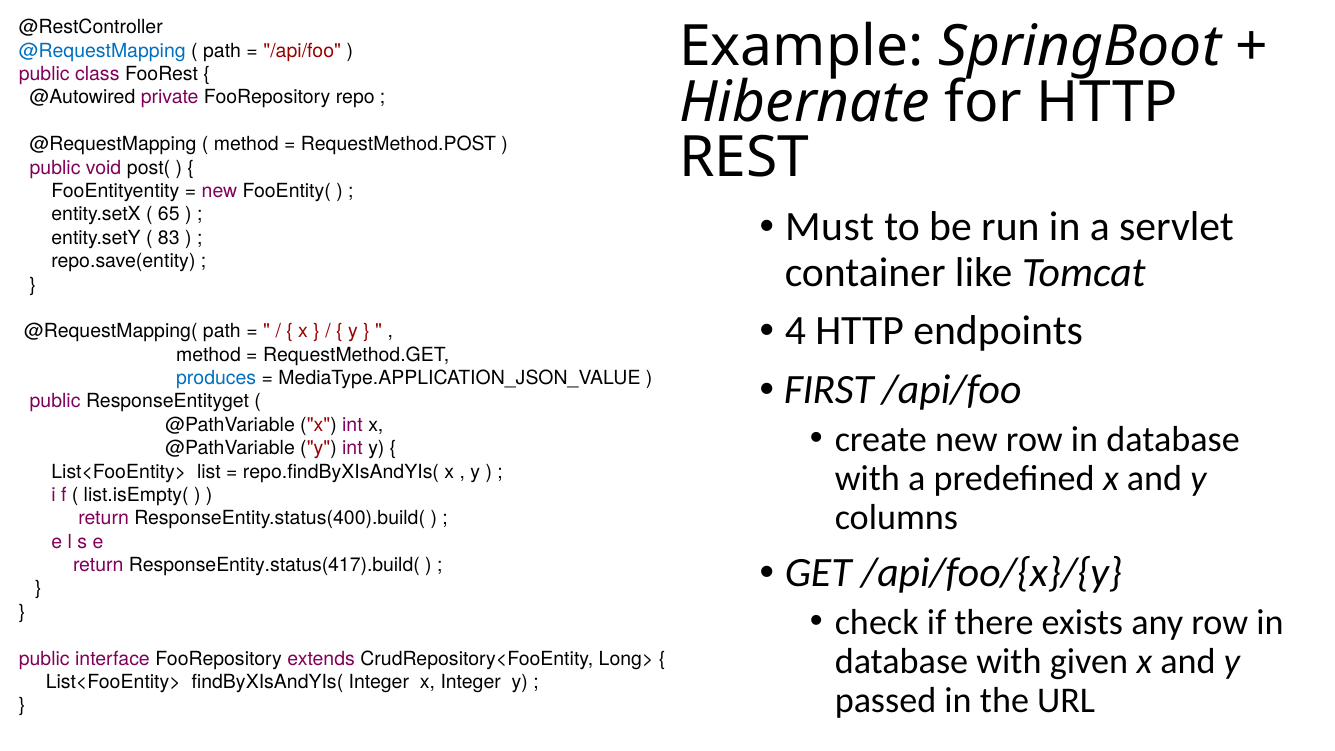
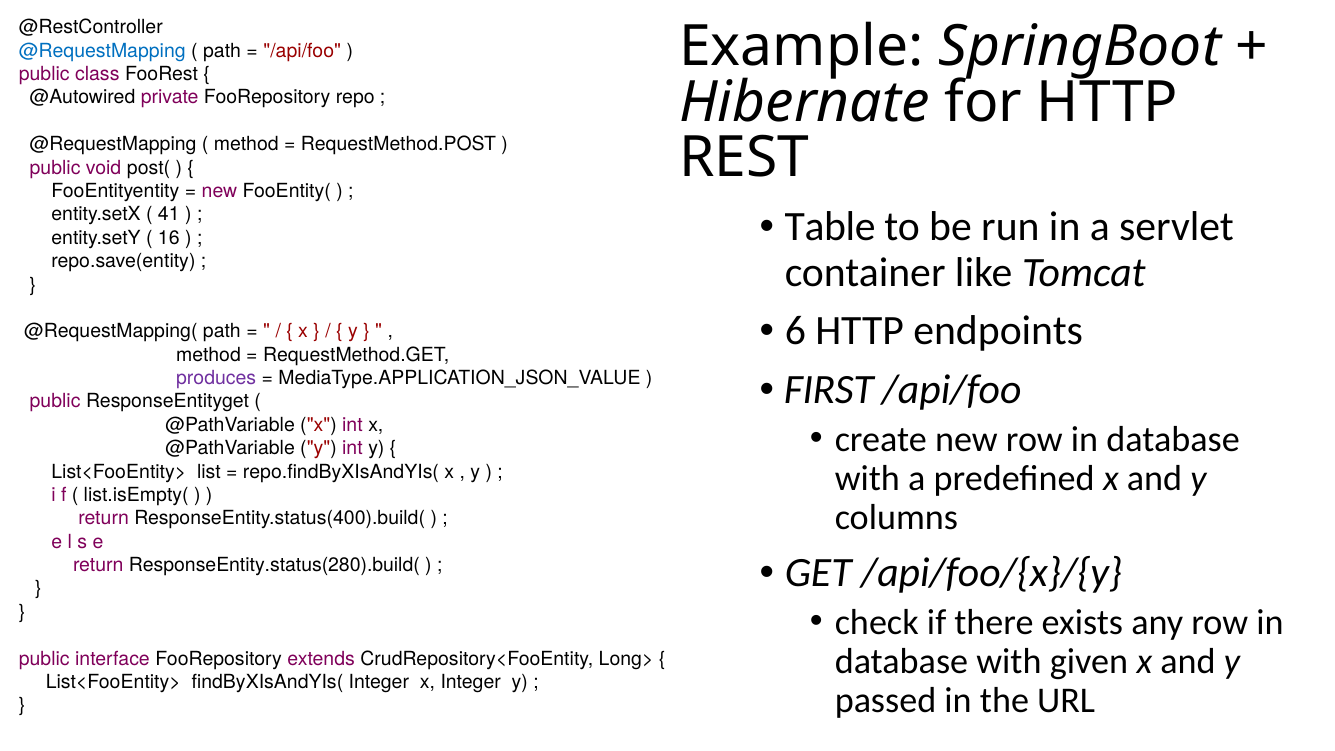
Must: Must -> Table (830, 227)
65: 65 -> 41 (169, 214)
83: 83 -> 16 (169, 238)
4: 4 -> 6 (795, 331)
produces colour: blue -> purple (216, 378)
ResponseEntity.status(417).build(: ResponseEntity.status(417).build( -> ResponseEntity.status(280).build( (274, 565)
